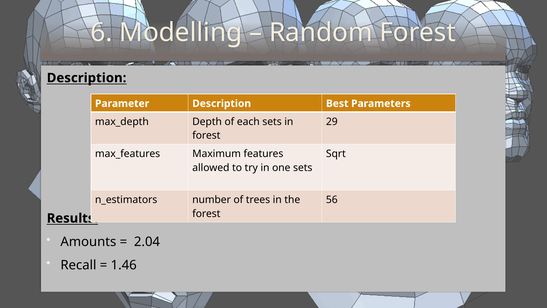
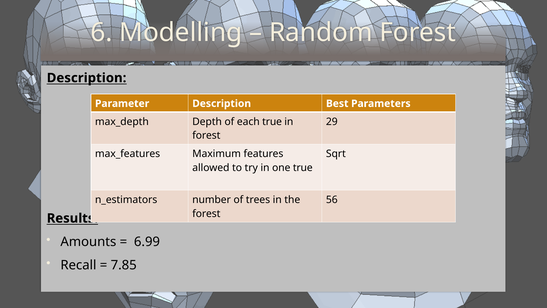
each sets: sets -> true (272, 122)
one sets: sets -> true (303, 167)
2.04: 2.04 -> 6.99 (147, 241)
1.46: 1.46 -> 7.85 (124, 265)
